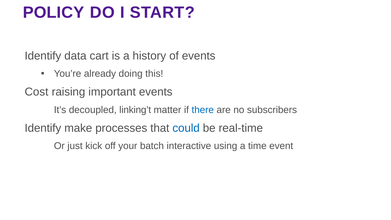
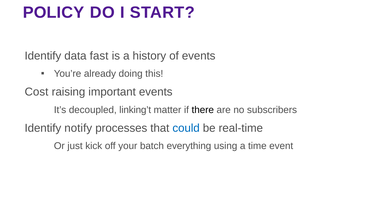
cart: cart -> fast (99, 56)
there colour: blue -> black (203, 110)
make: make -> notify (78, 128)
interactive: interactive -> everything (189, 146)
